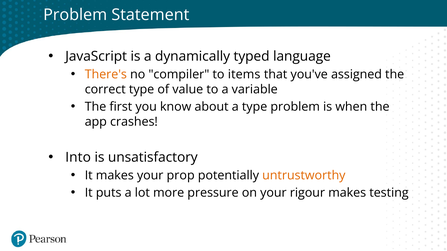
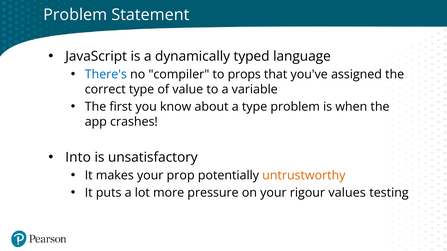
There's colour: orange -> blue (106, 75)
items: items -> props (244, 75)
rigour makes: makes -> values (347, 193)
